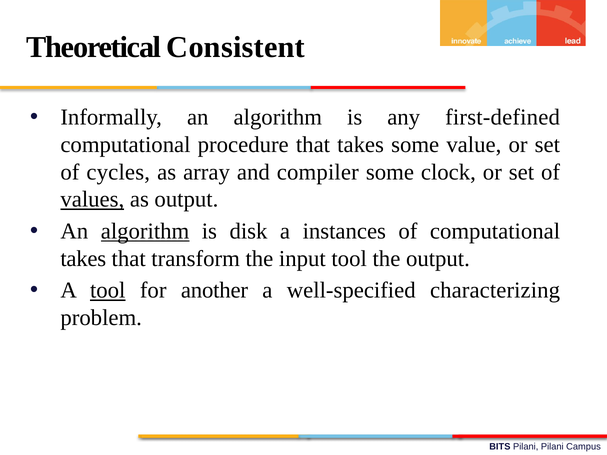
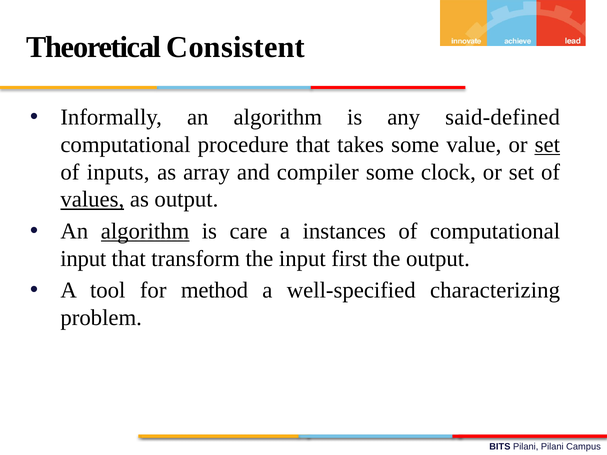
first-defined: first-defined -> said-defined (503, 117)
set underline: none -> present (547, 145)
cycles: cycles -> inputs (118, 172)
disk: disk -> care (249, 231)
takes: takes -> input (83, 259)
input tool: tool -> first (349, 259)
tool underline: present -> none (108, 291)
another: another -> method (214, 291)
